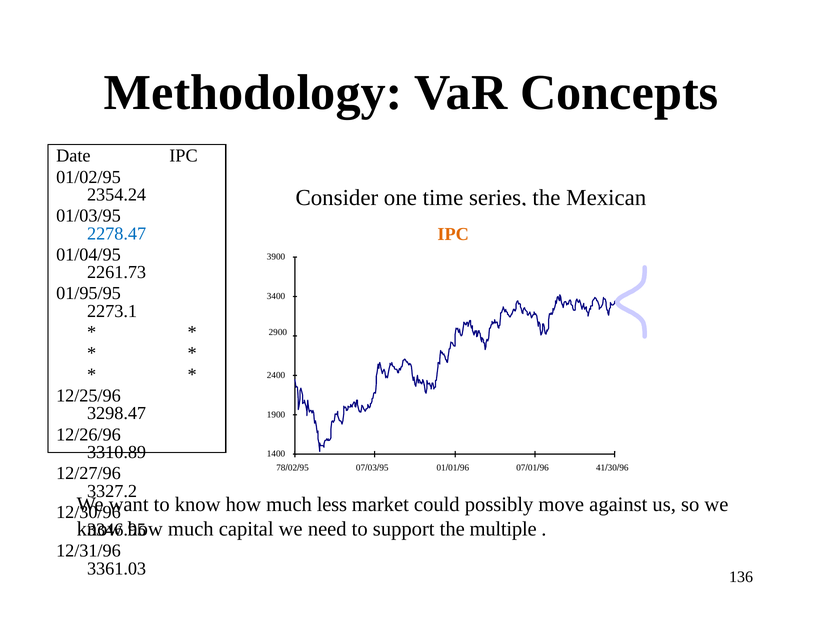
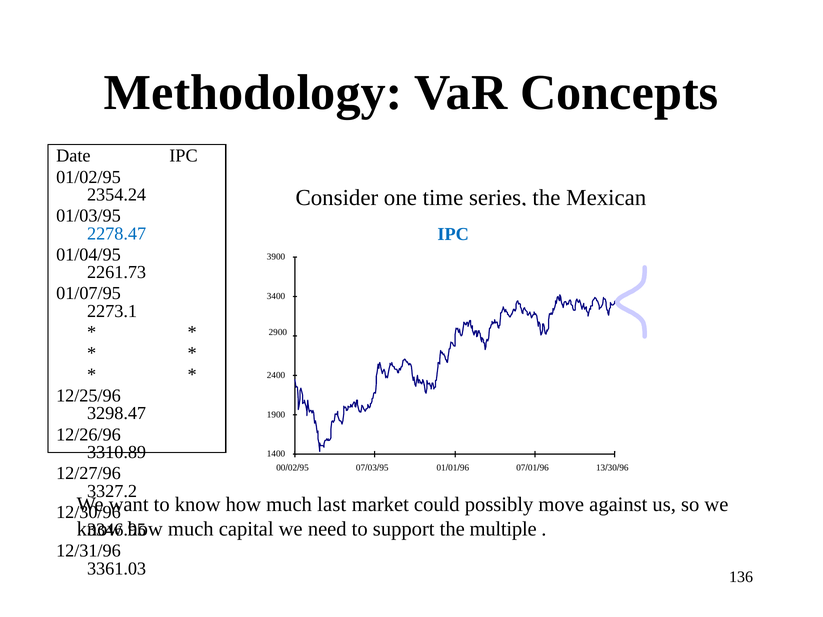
IPC colour: orange -> blue (453, 235)
01/95/95: 01/95/95 -> 01/07/95 (89, 294)
78/02/95: 78/02/95 -> 00/02/95 (293, 468)
41/30/96: 41/30/96 -> 13/30/96 (612, 468)
less: less -> last (332, 505)
